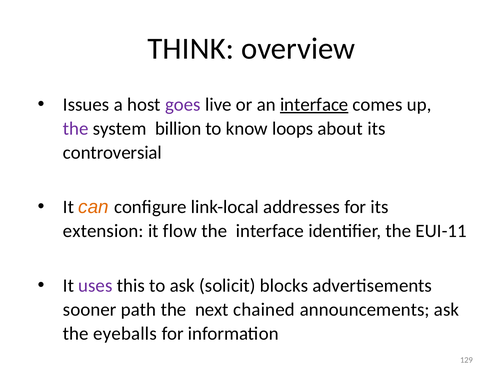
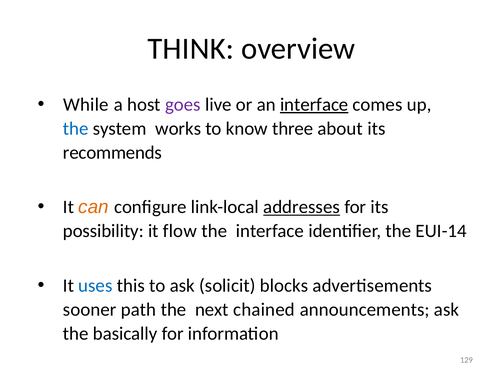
Issues: Issues -> While (86, 105)
the colour: purple -> blue (76, 129)
billion: billion -> works (178, 129)
loops: loops -> three (293, 129)
controversial: controversial -> recommends (112, 153)
addresses underline: none -> present (302, 207)
extension: extension -> possibility (103, 231)
EUI-11: EUI-11 -> EUI-14 (441, 231)
uses colour: purple -> blue (95, 286)
eyeballs: eyeballs -> basically (125, 334)
